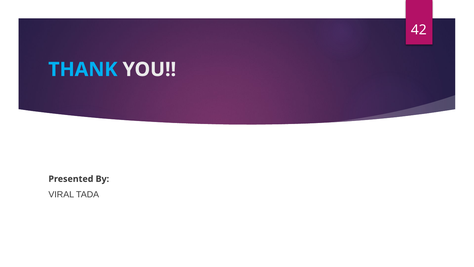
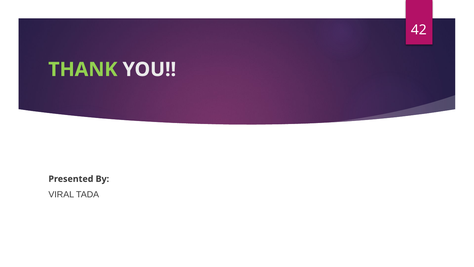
THANK colour: light blue -> light green (83, 69)
